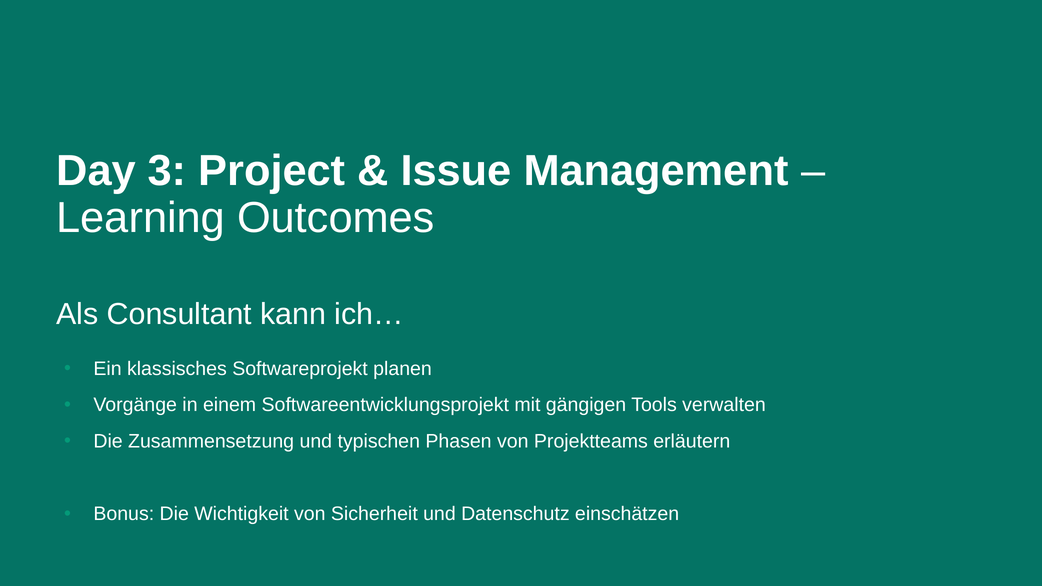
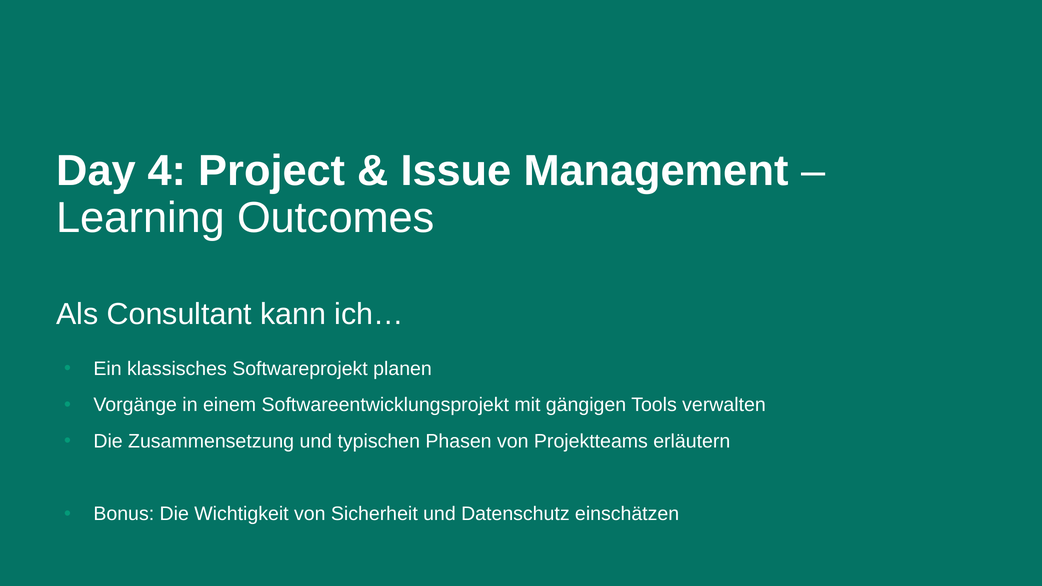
3: 3 -> 4 (167, 171)
